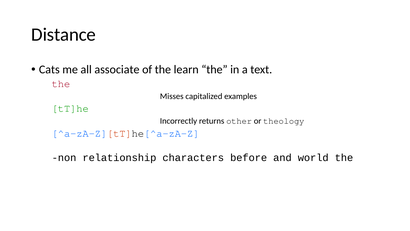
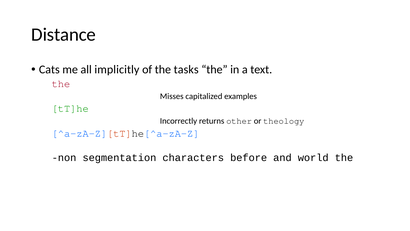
associate: associate -> implicitly (117, 70)
learn: learn -> tasks (186, 70)
relationship: relationship -> segmentation (119, 157)
